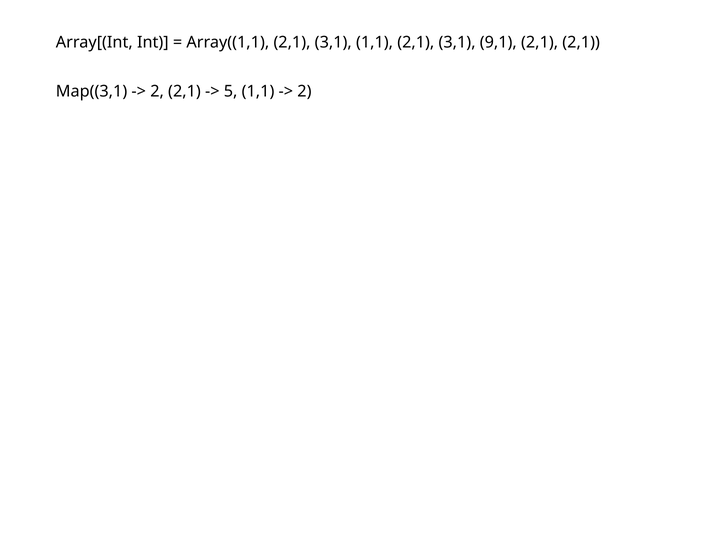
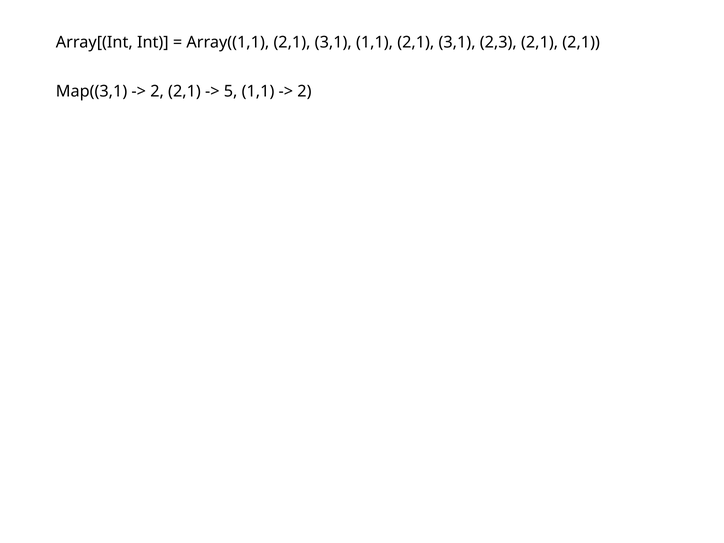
9,1: 9,1 -> 2,3 (498, 42)
